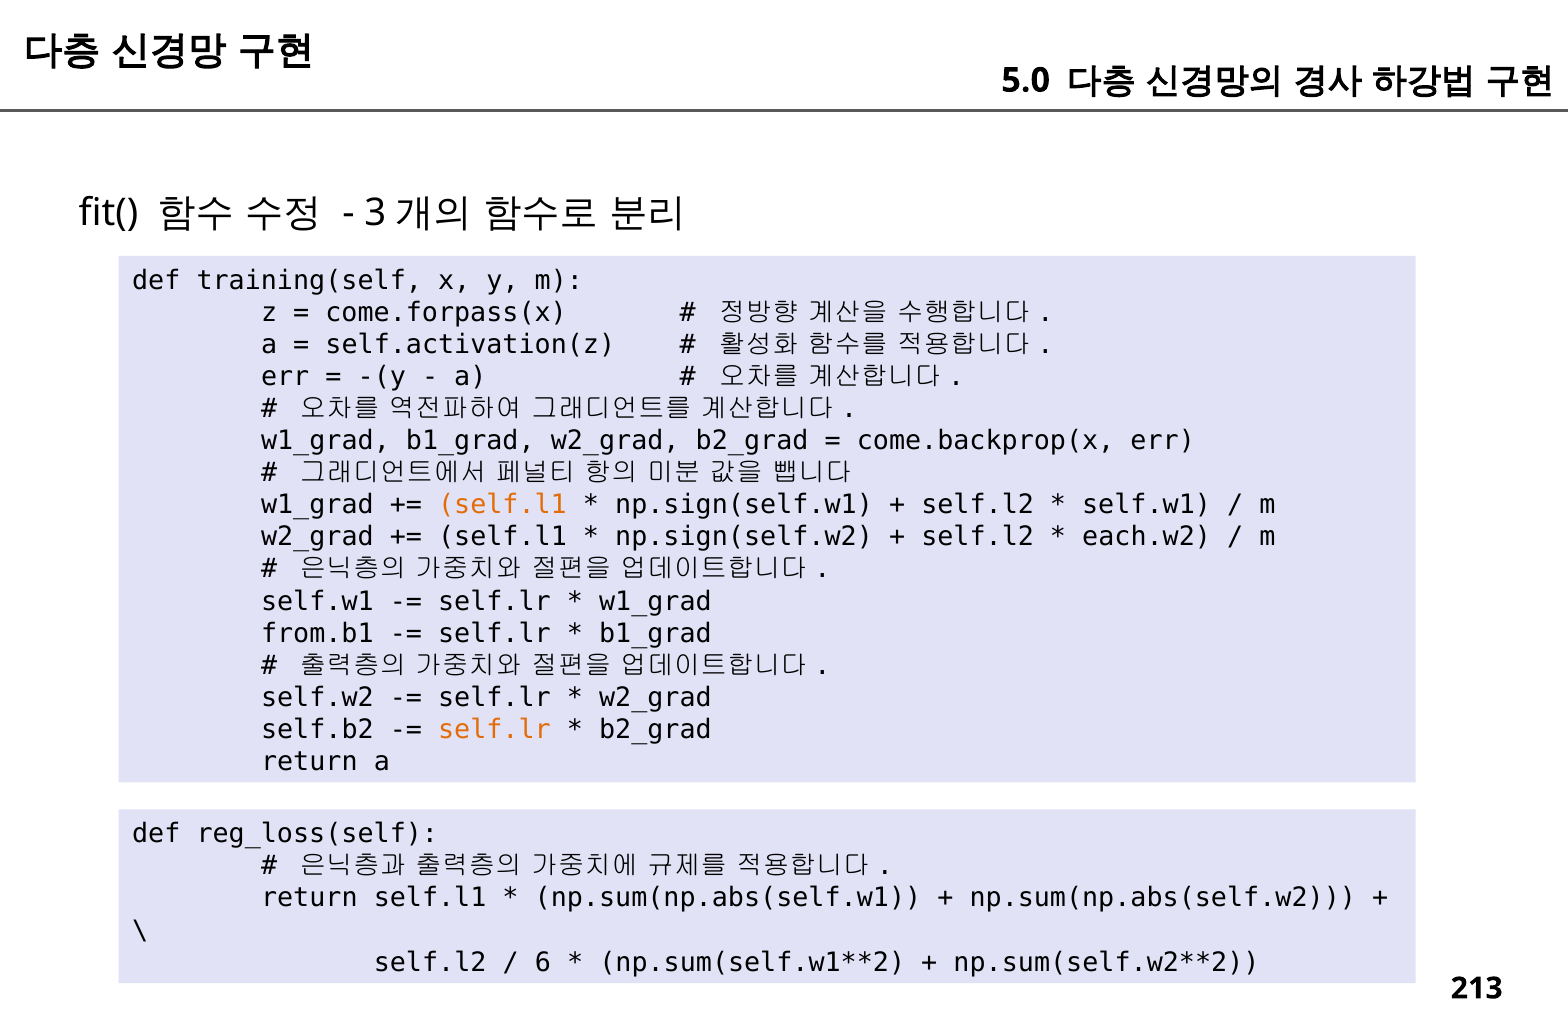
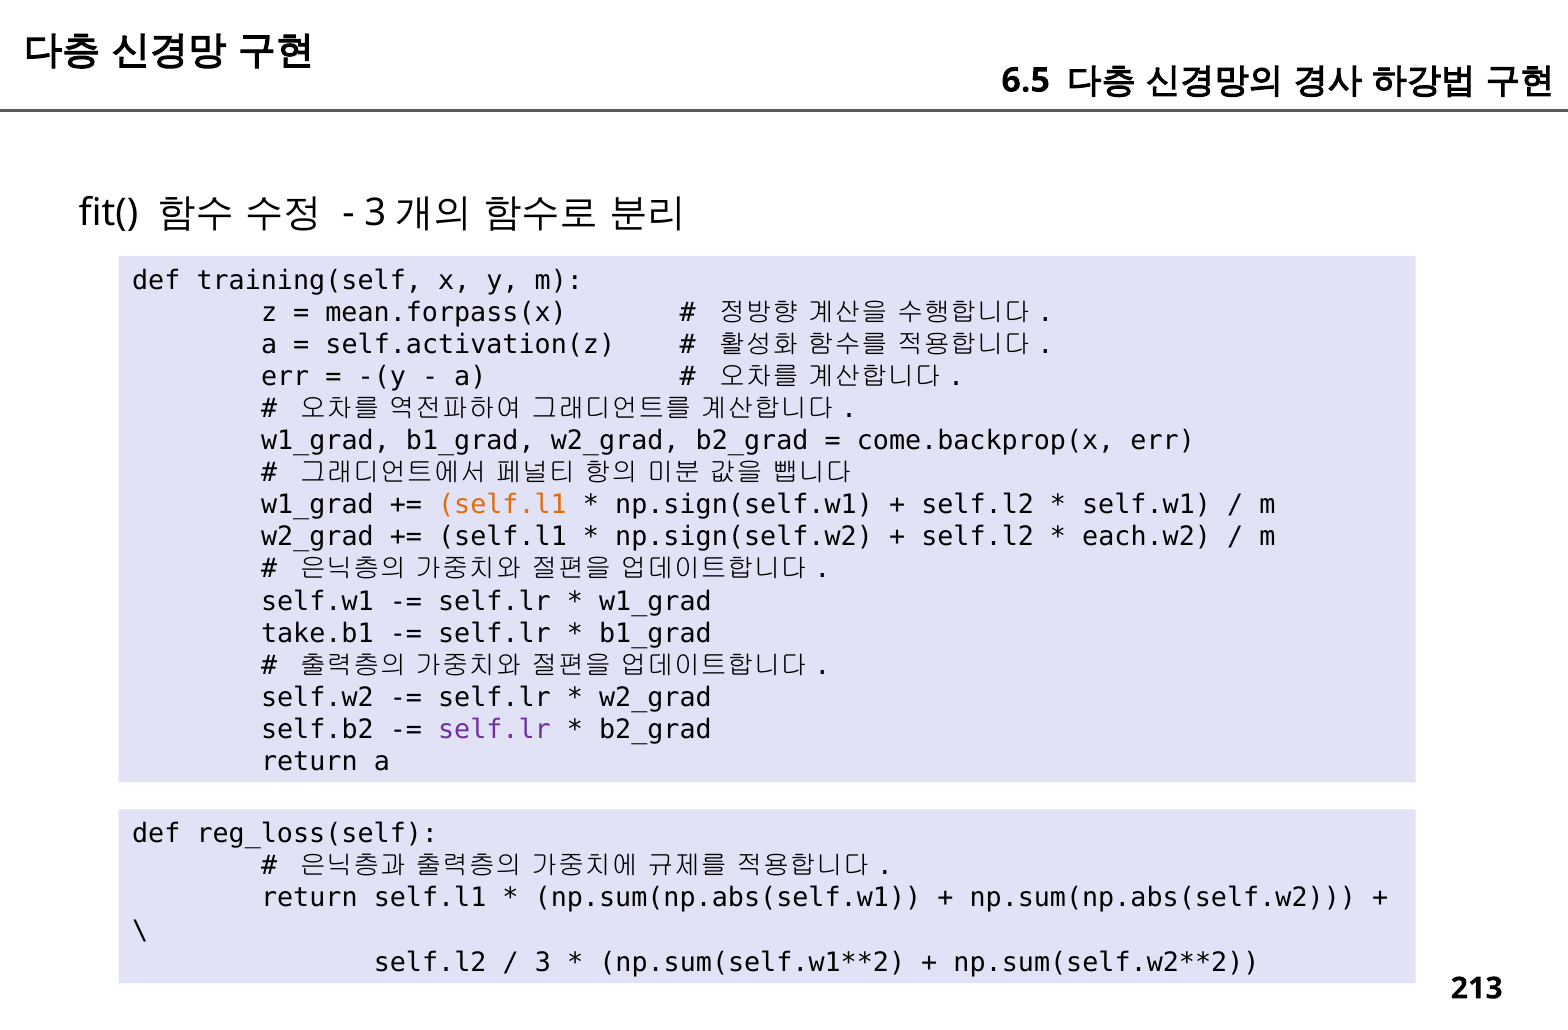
5.0: 5.0 -> 6.5 (1026, 80)
come.forpass(x: come.forpass(x -> mean.forpass(x (446, 313)
from.b1: from.b1 -> take.b1 (317, 633)
self.lr colour: orange -> purple (494, 729)
6: 6 -> 3 (543, 962)
